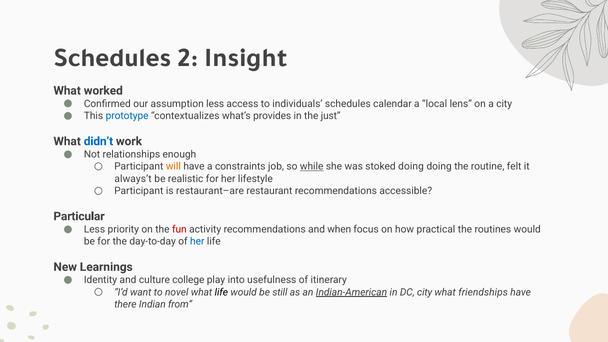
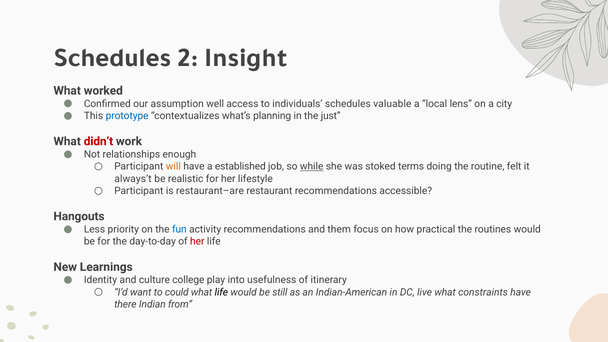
assumption less: less -> well (215, 104)
calendar: calendar -> valuable (392, 104)
provides: provides -> planning (272, 116)
didn’t colour: blue -> red (98, 141)
constraints: constraints -> established (240, 167)
stoked doing: doing -> terms (411, 167)
Particular: Particular -> Hangouts (79, 216)
fun colour: red -> blue (179, 229)
when: when -> them (339, 229)
her colour: blue -> red (197, 242)
novel: novel -> could (177, 292)
Indian-American underline: present -> none (351, 292)
DC city: city -> live (425, 292)
friendships: friendships -> constraints (483, 292)
